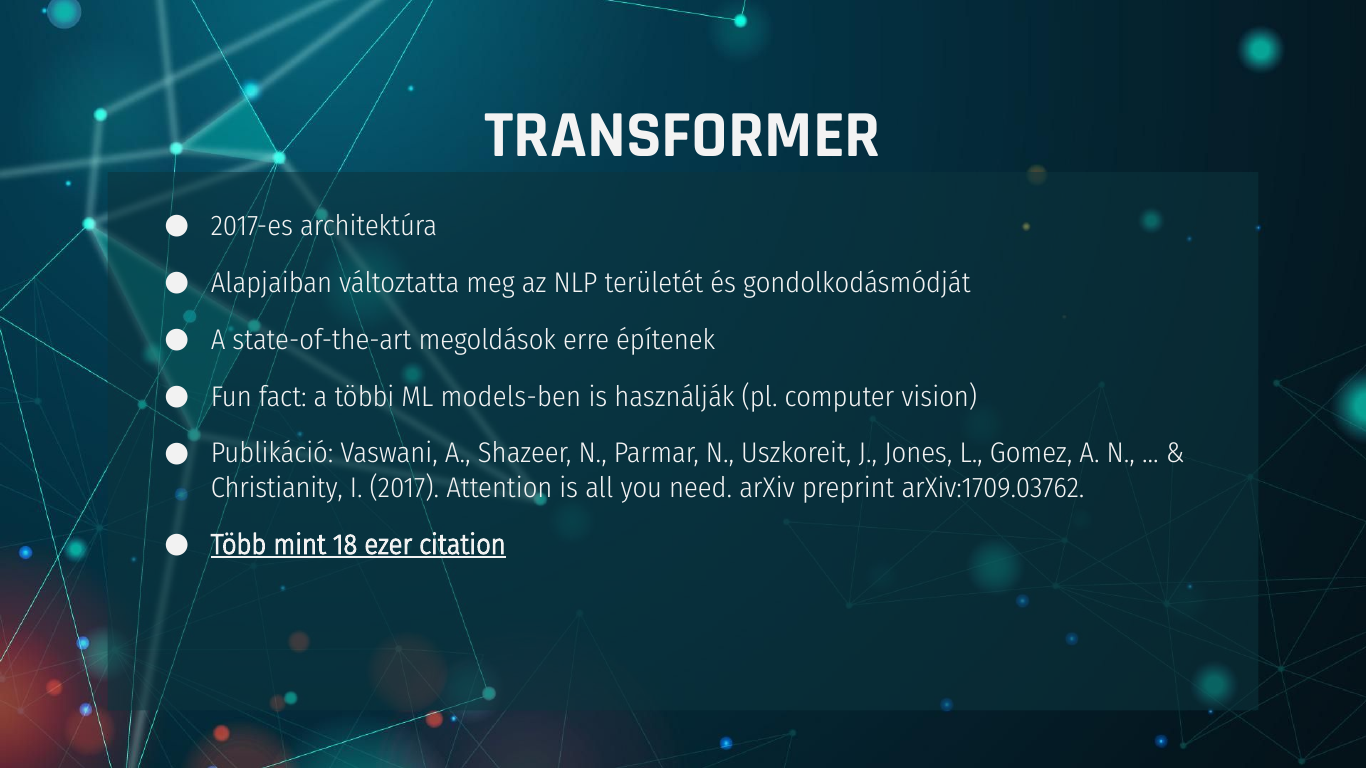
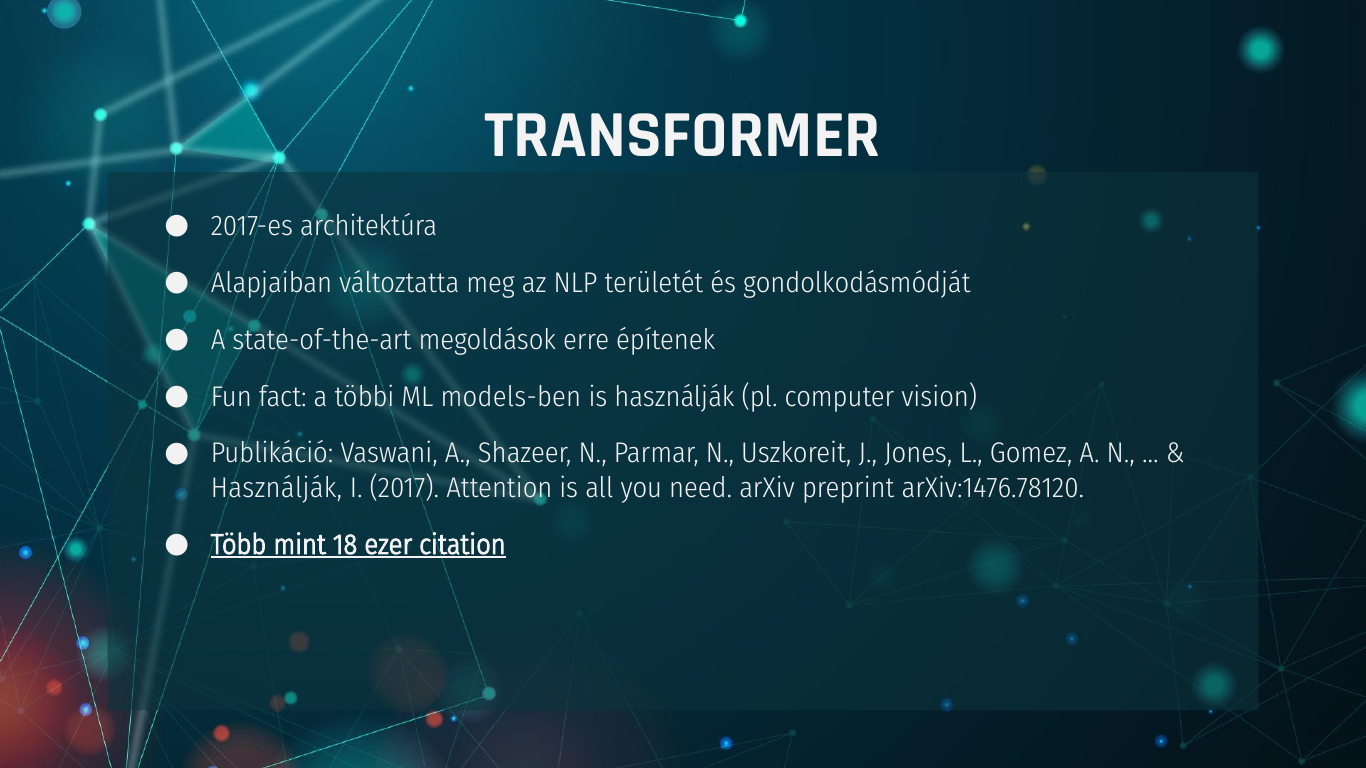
Christianity: Christianity -> Használják (277, 488)
arXiv:1709.03762: arXiv:1709.03762 -> arXiv:1476.78120 (993, 488)
